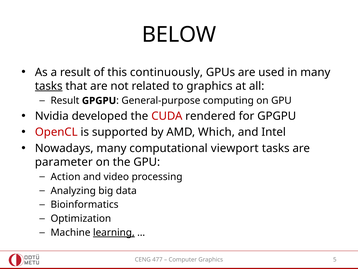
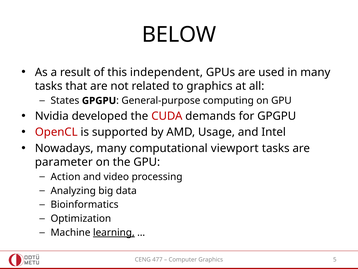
continuously: continuously -> independent (166, 72)
tasks underline: present -> none (49, 86)
Result: Result -> States (65, 101)
rendered: rendered -> demands (211, 116)
Which: Which -> Usage (216, 132)
